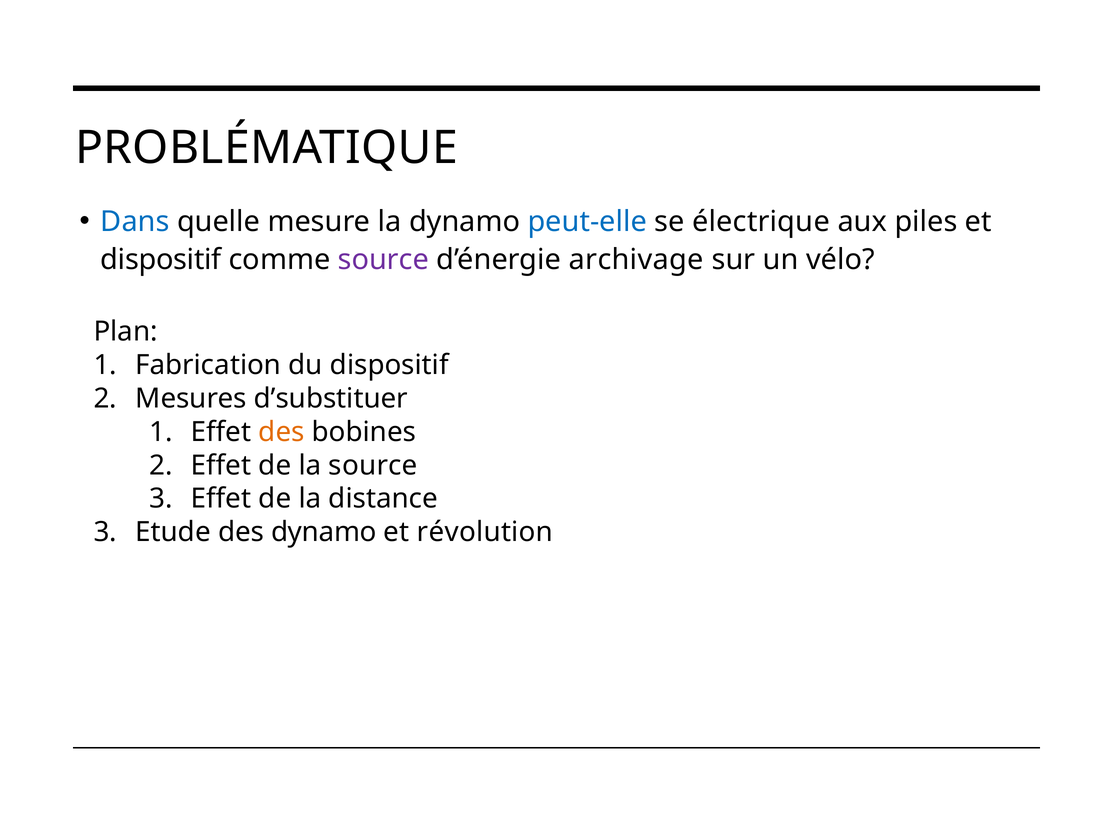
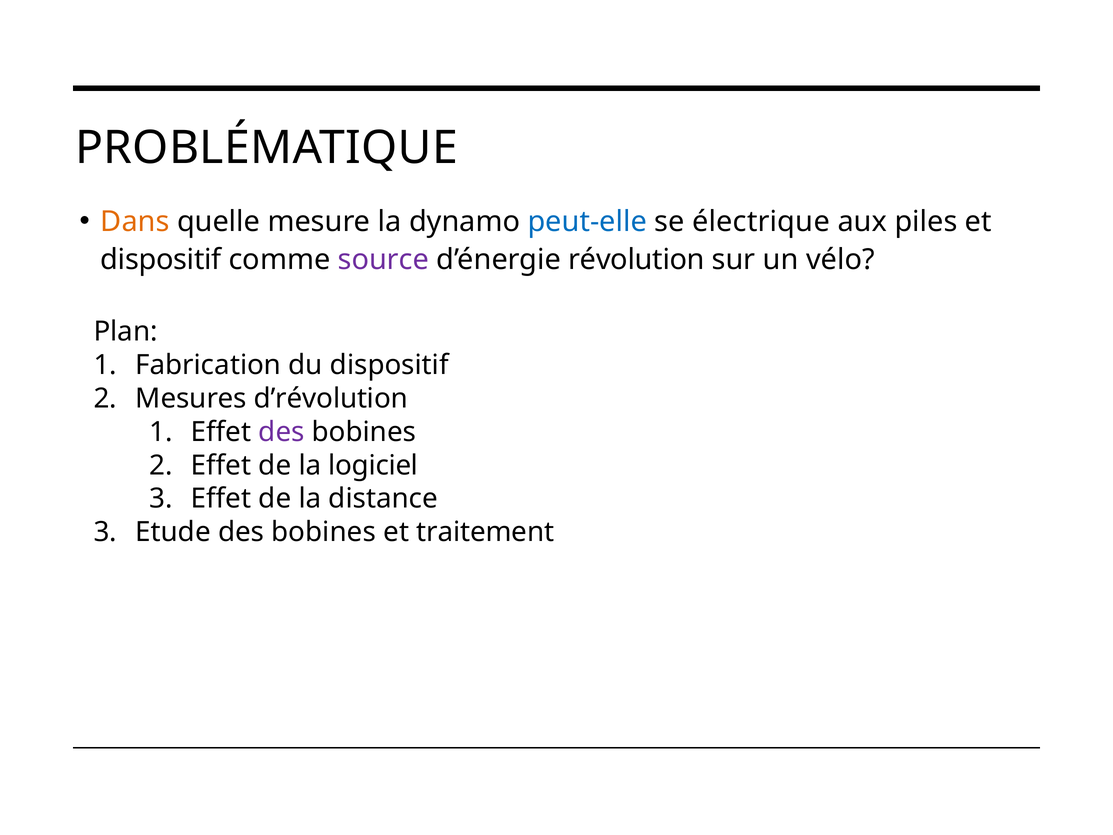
Dans colour: blue -> orange (135, 222)
archivage: archivage -> révolution (637, 260)
d’substituer: d’substituer -> d’révolution (331, 398)
des colour: orange -> purple (282, 432)
la source: source -> logiciel (373, 465)
Etude des dynamo: dynamo -> bobines (324, 532)
révolution: révolution -> traitement (485, 532)
